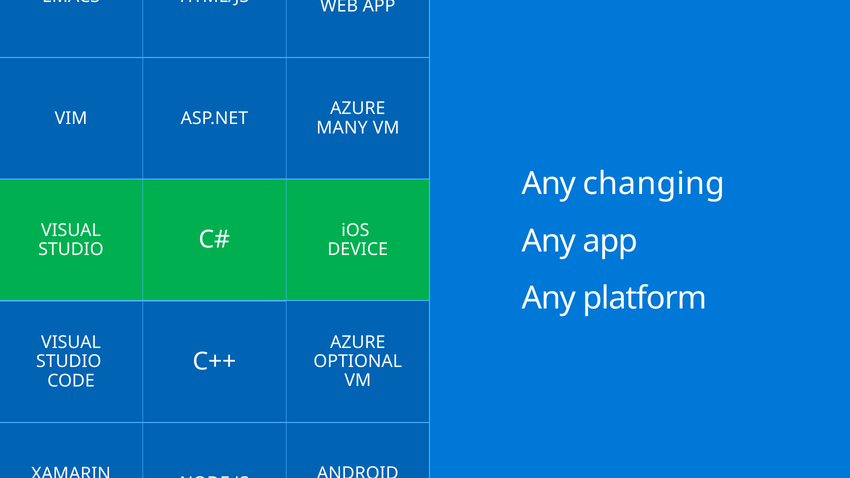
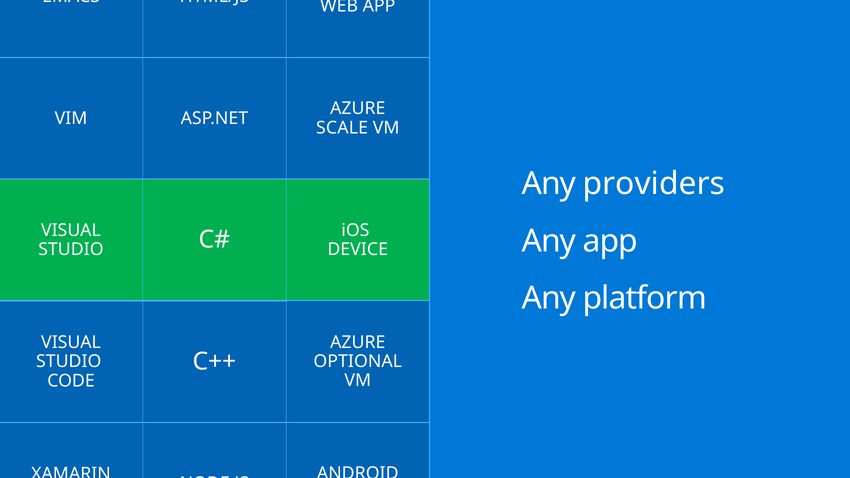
MANY: MANY -> SCALE (342, 128)
changing: changing -> providers (654, 184)
